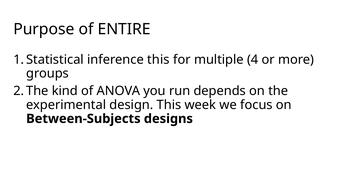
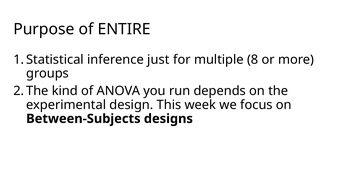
inference this: this -> just (158, 60)
4: 4 -> 8 (253, 60)
